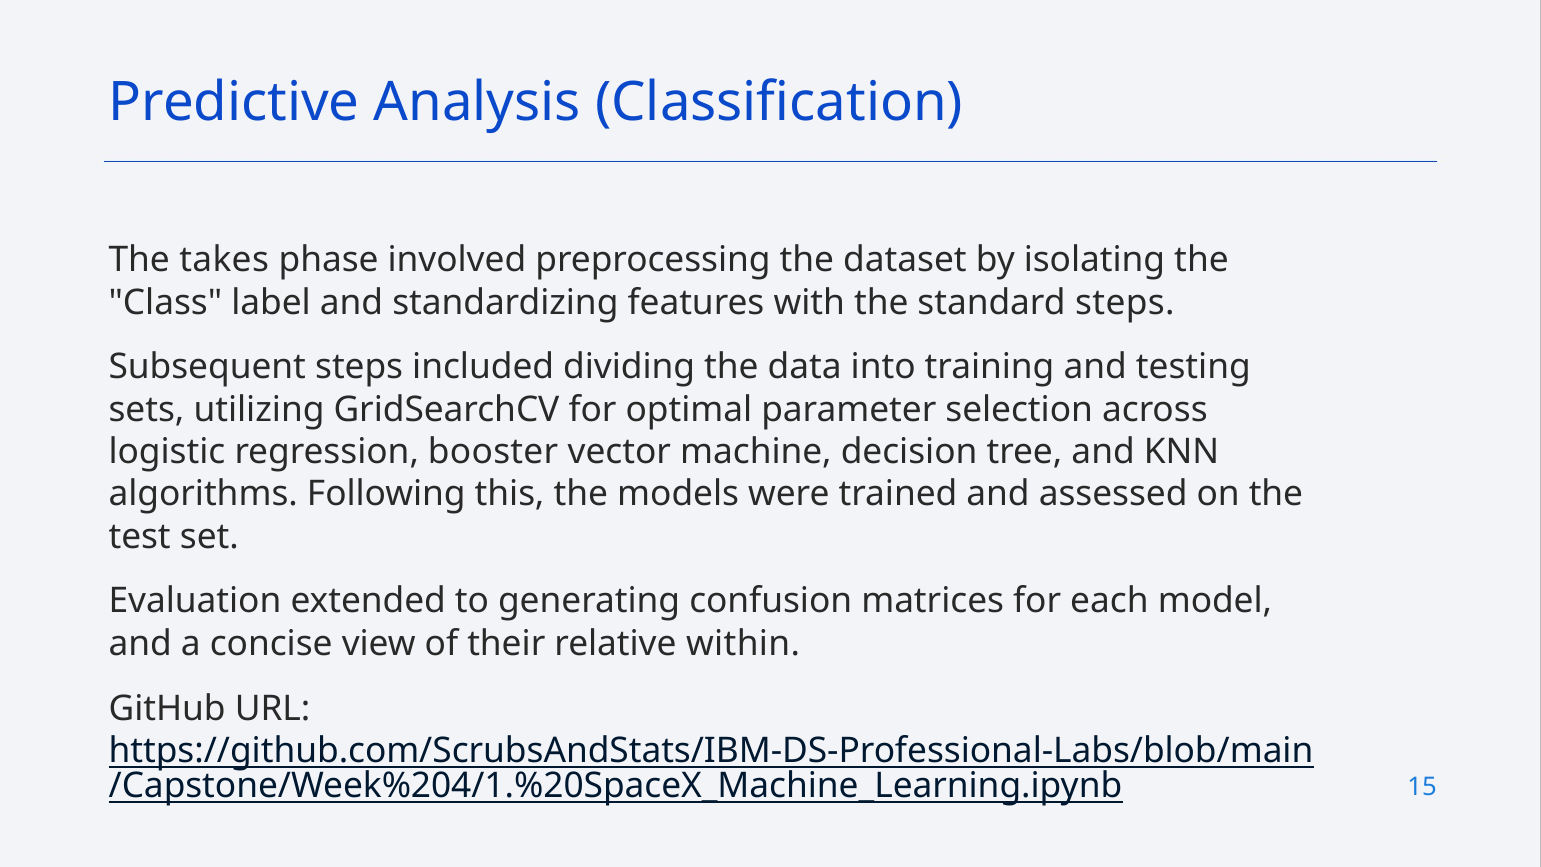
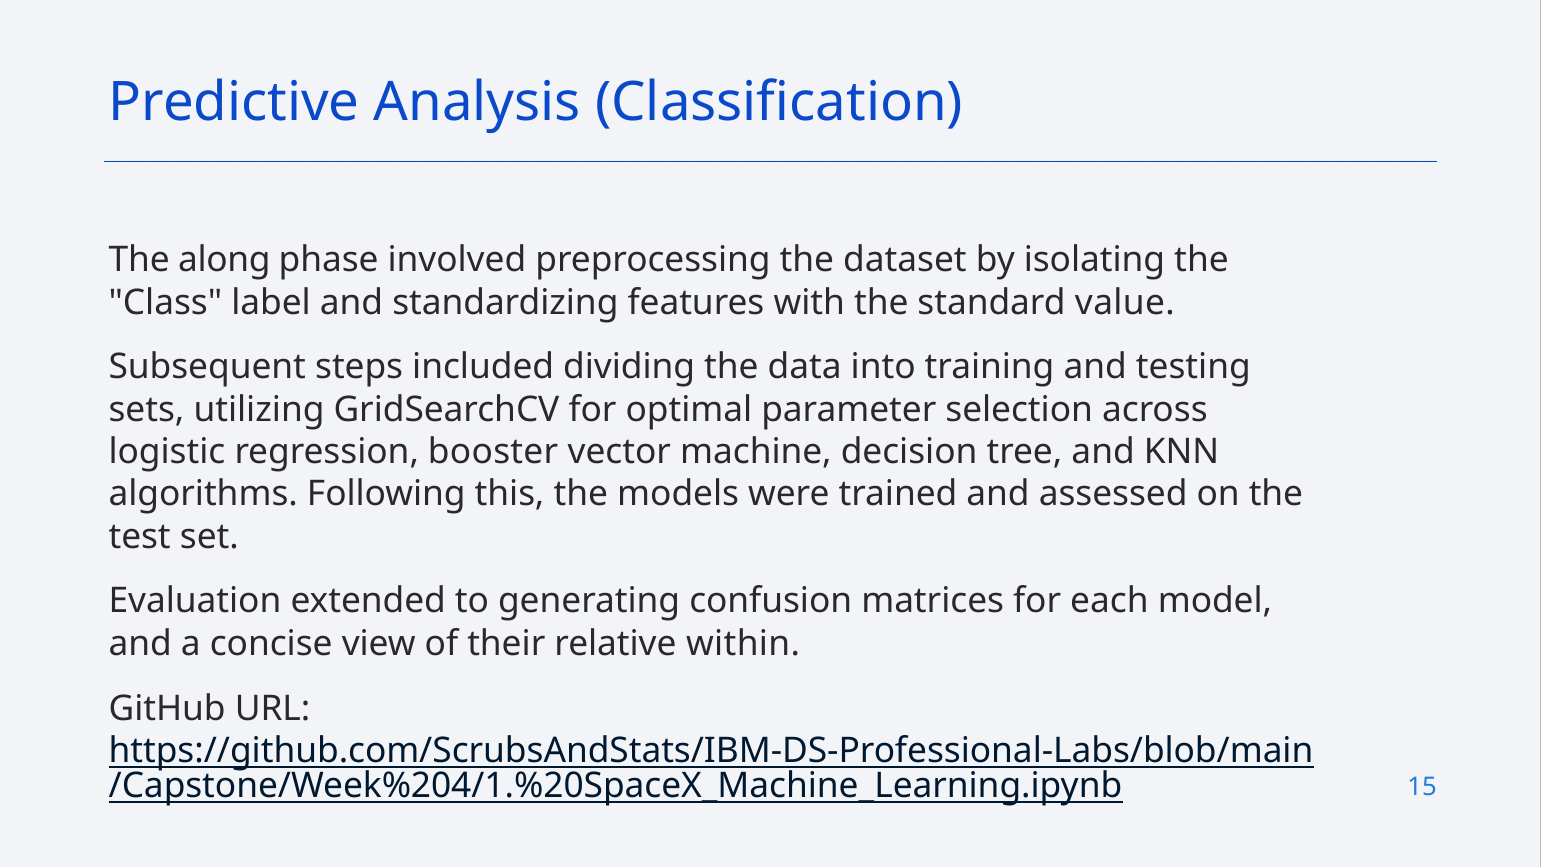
takes: takes -> along (224, 260)
standard steps: steps -> value (1125, 302)
